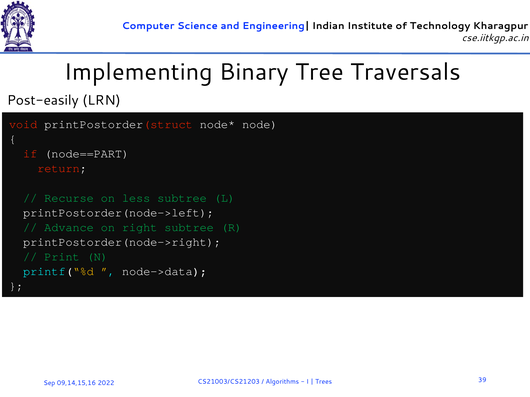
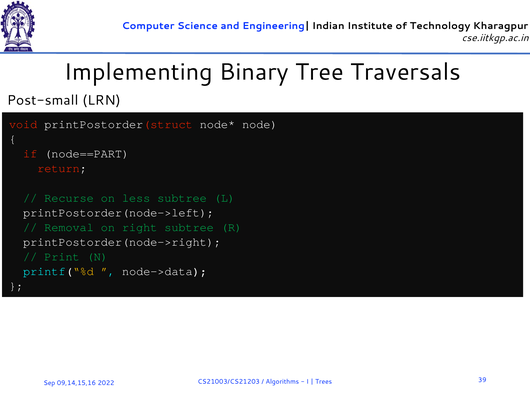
Post-easily: Post-easily -> Post-small (43, 100)
Advance: Advance -> Removal (69, 227)
